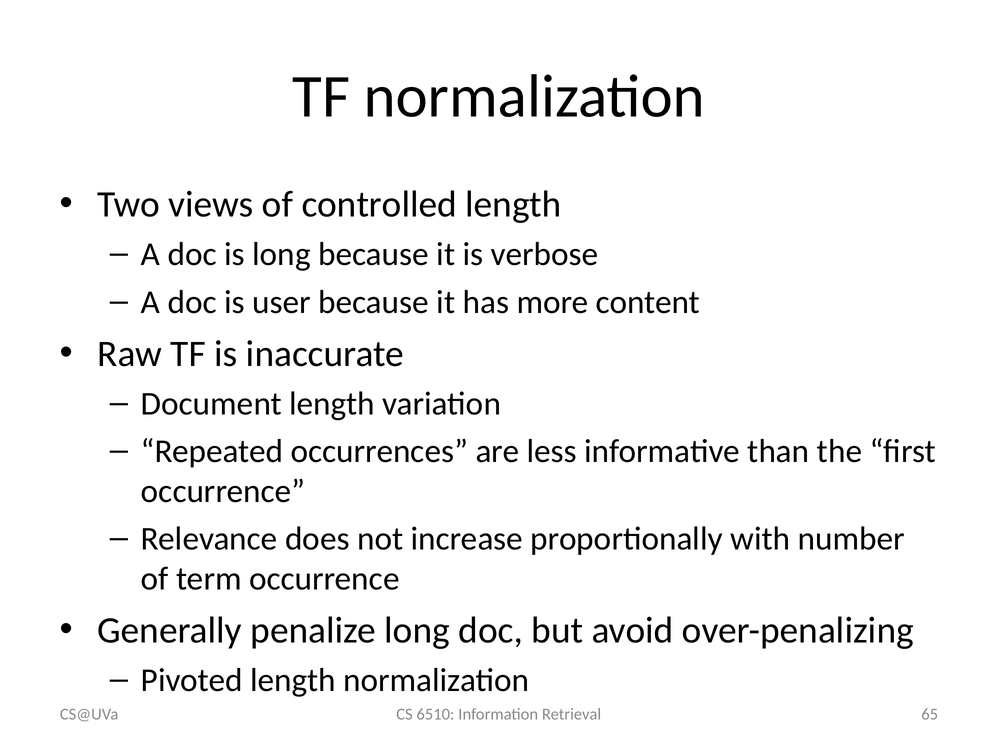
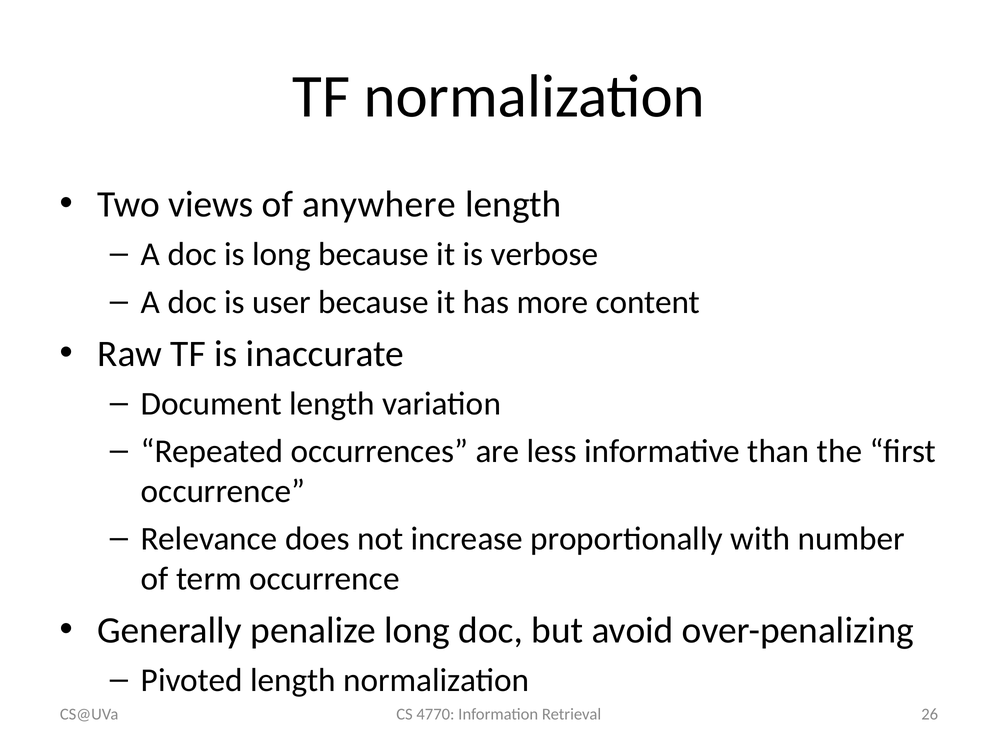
controlled: controlled -> anywhere (379, 205)
6510: 6510 -> 4770 (435, 715)
65: 65 -> 26 (930, 715)
